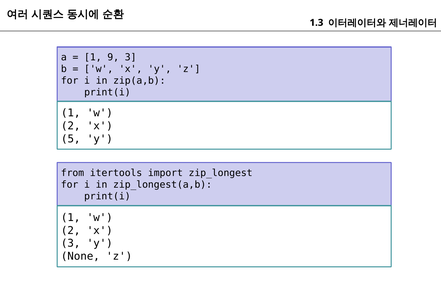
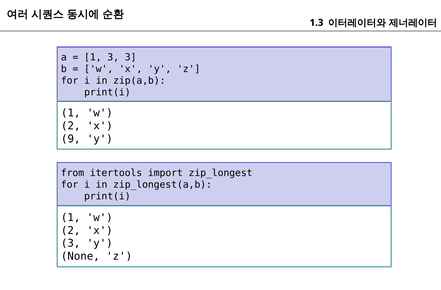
1 9: 9 -> 3 (113, 57)
5: 5 -> 9 (71, 139)
